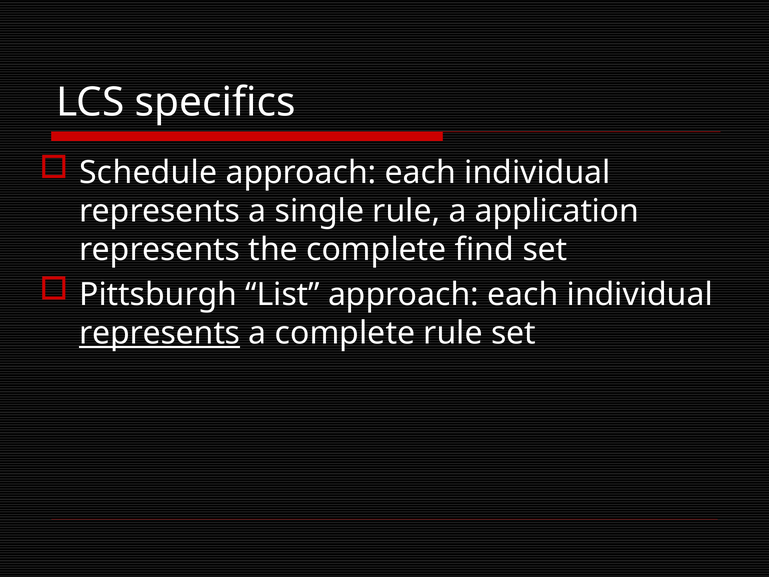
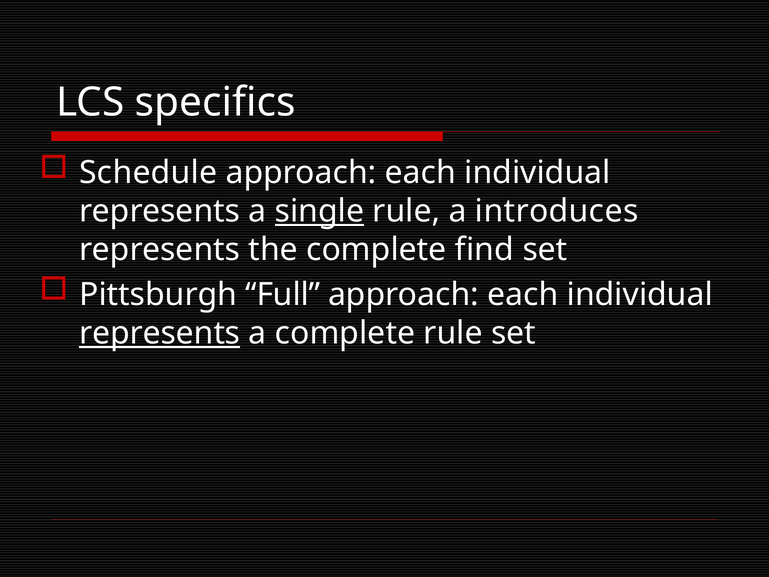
single underline: none -> present (319, 211)
application: application -> introduces (557, 211)
List: List -> Full (283, 294)
